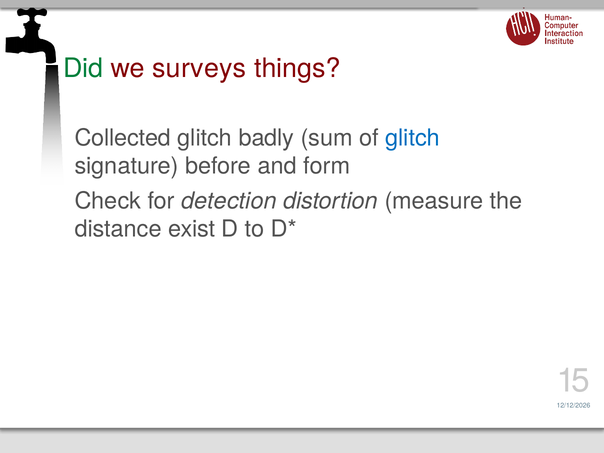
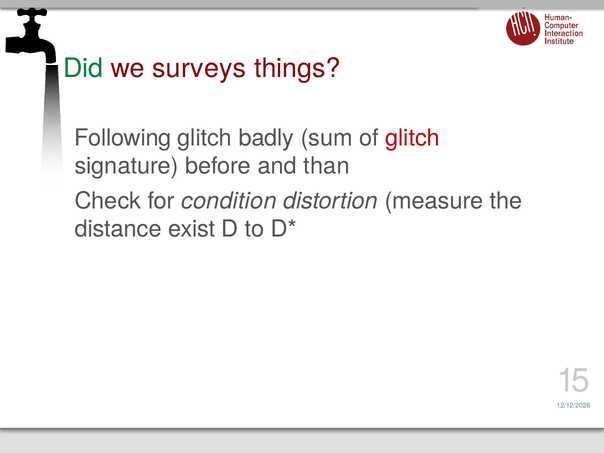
Collected: Collected -> Following (123, 138)
glitch colour: blue -> red (413, 138)
form: form -> than (327, 166)
detection: detection -> condition (229, 201)
